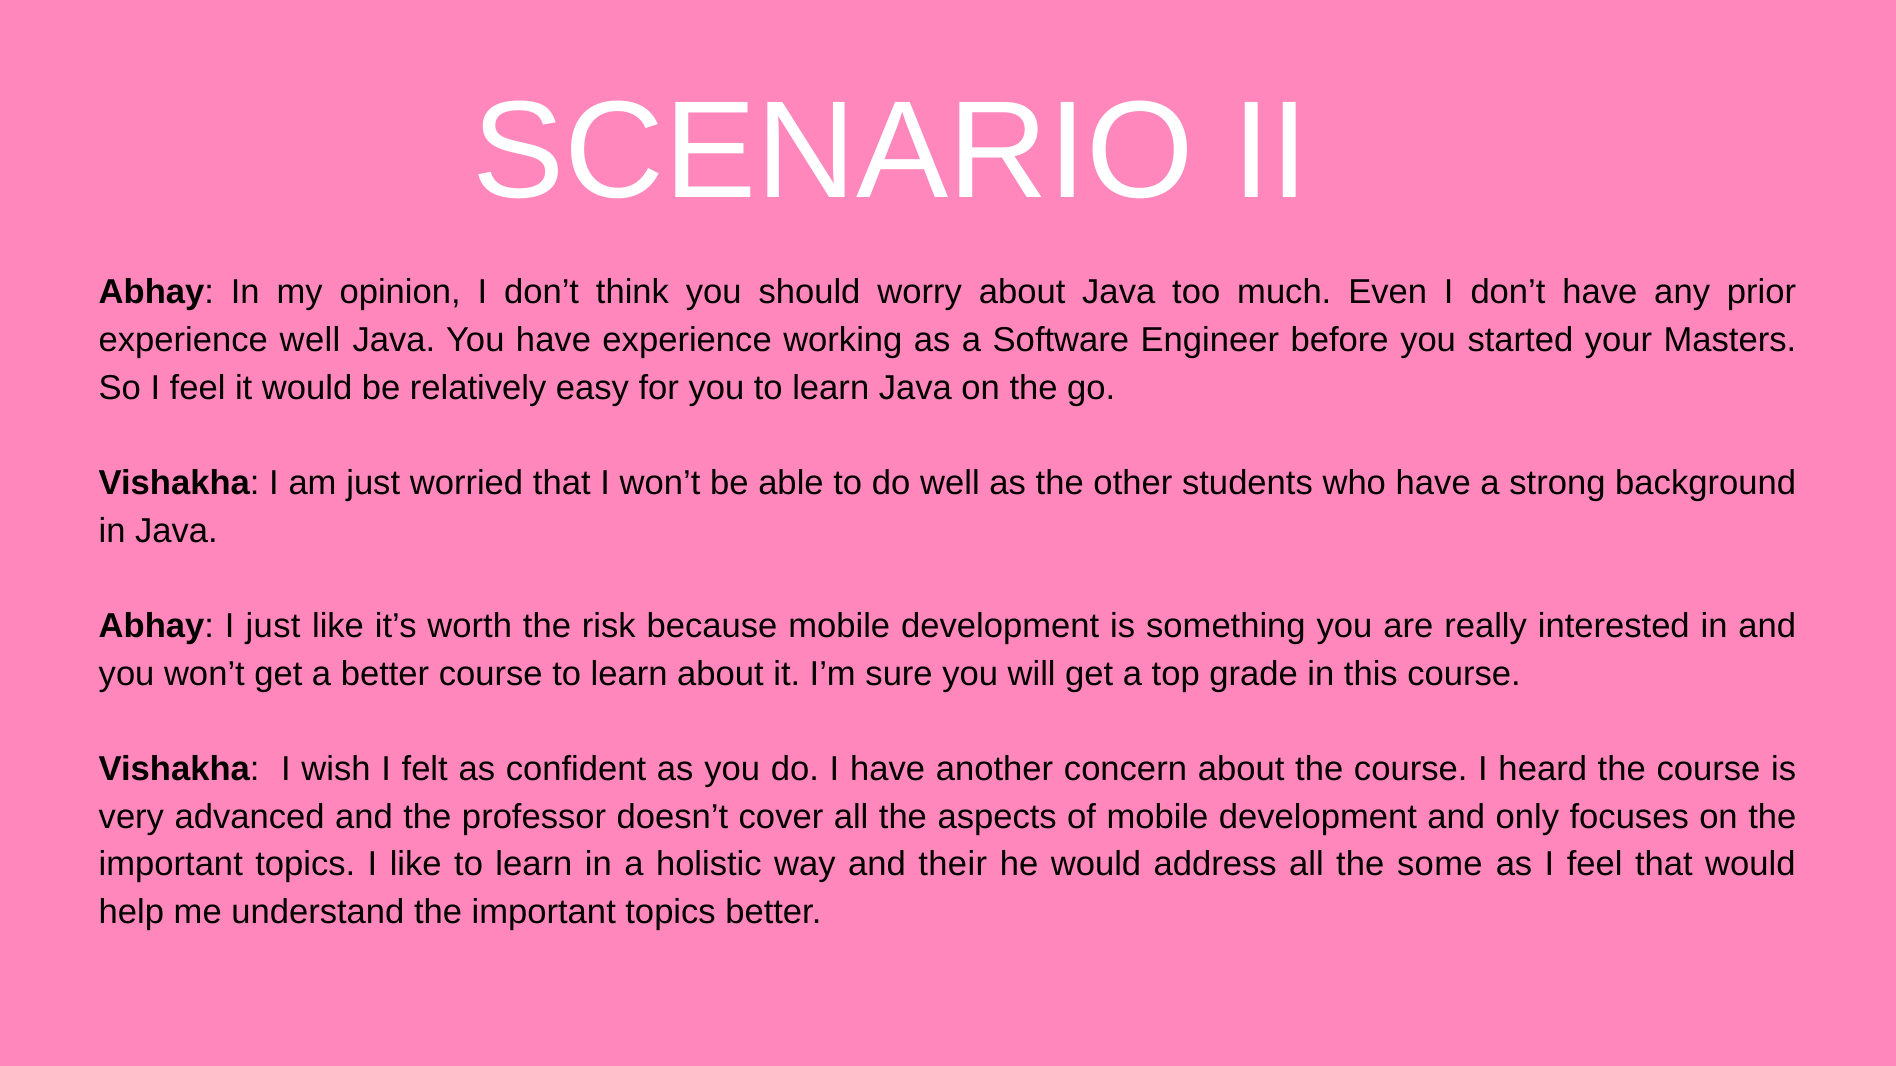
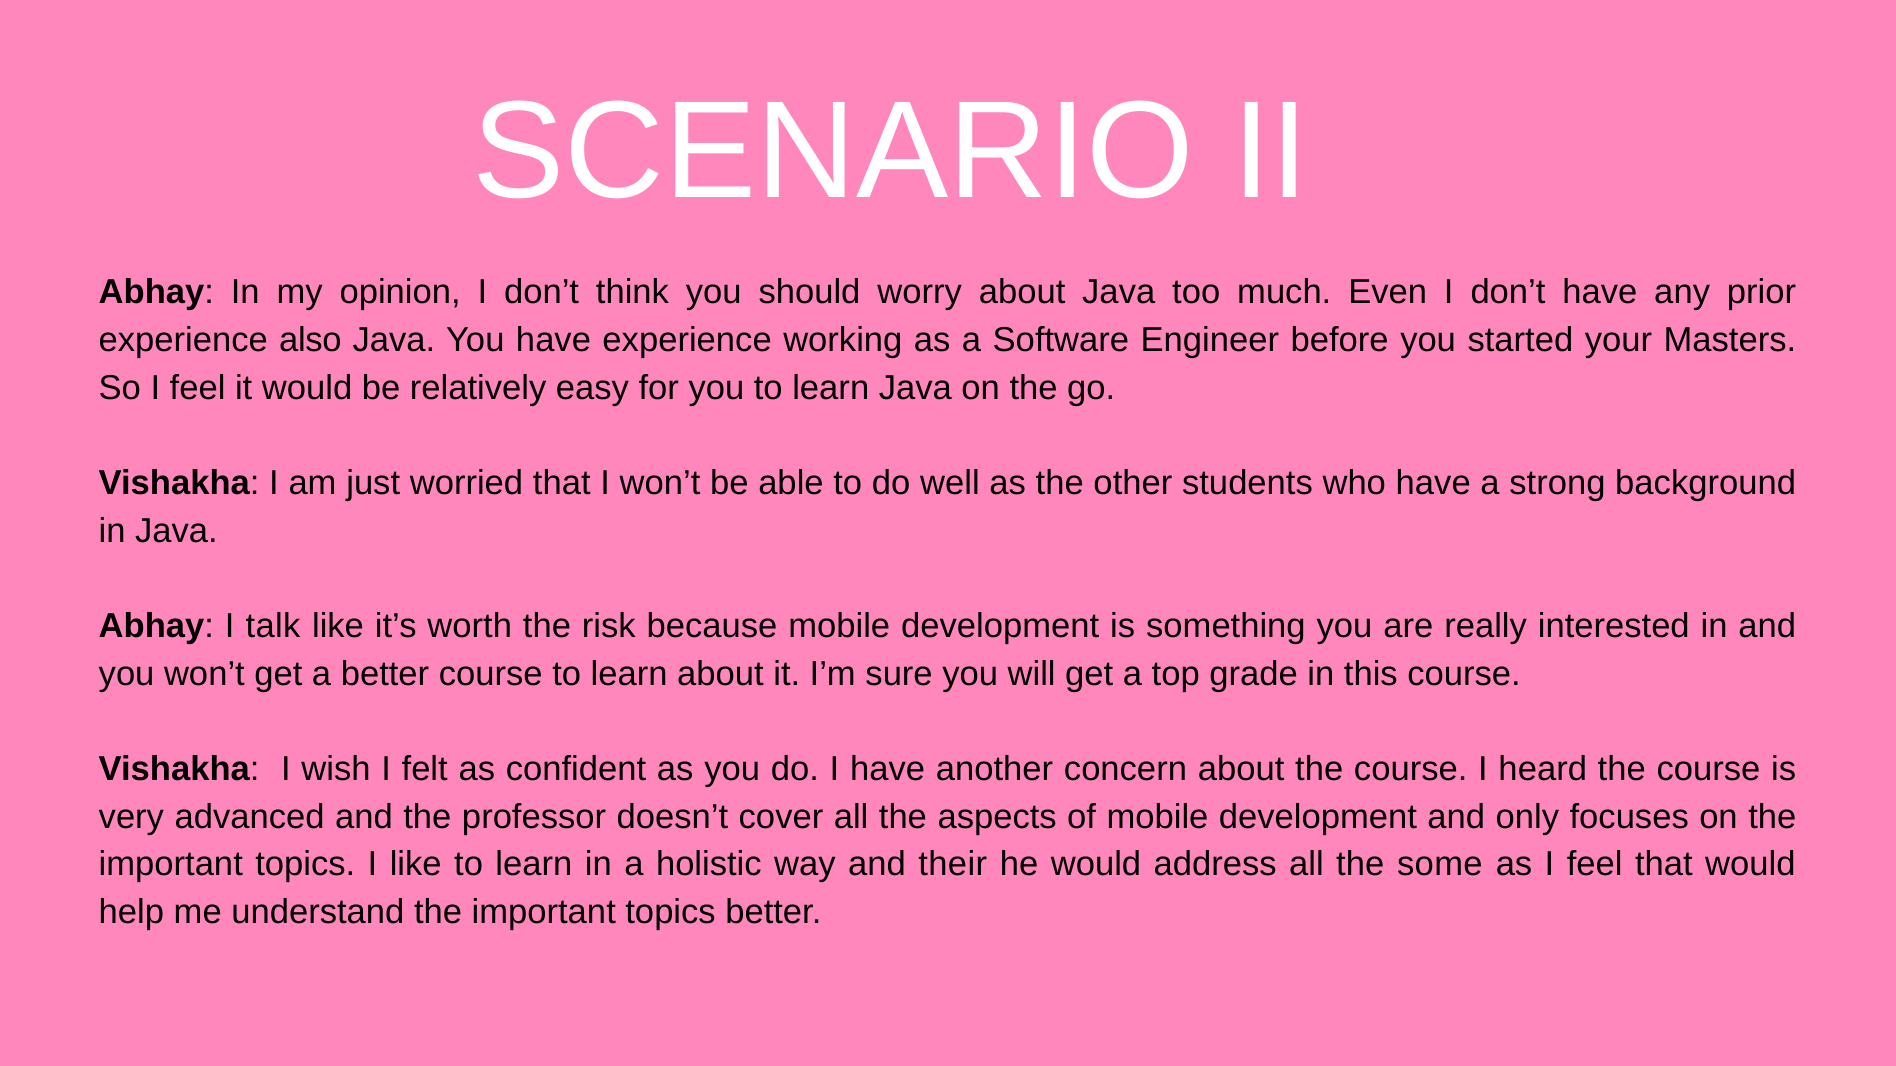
experience well: well -> also (310, 340)
I just: just -> talk (273, 626)
